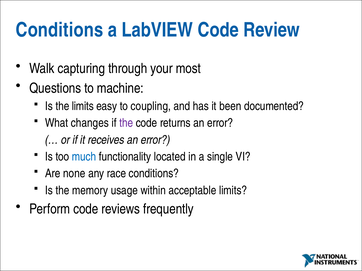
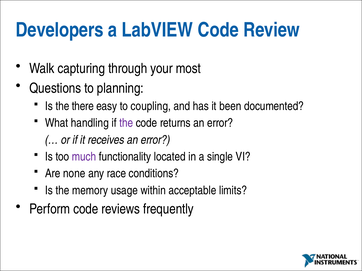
Conditions: Conditions -> Developers (60, 30)
machine: machine -> planning (120, 88)
the limits: limits -> there (83, 106)
changes: changes -> handling (90, 123)
much colour: blue -> purple (84, 157)
